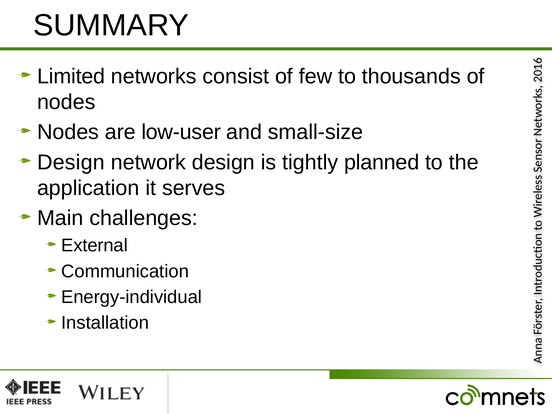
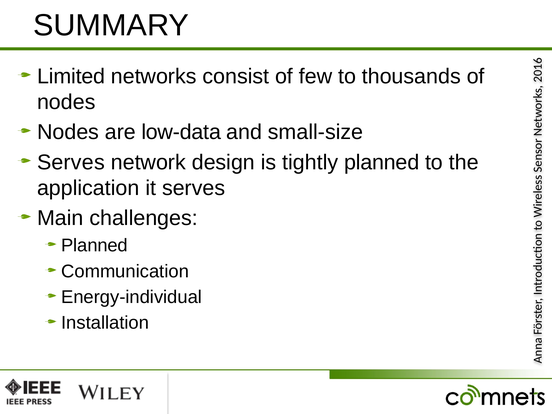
low-user: low-user -> low-data (181, 132)
Design: Design -> Serves (71, 162)
External: External -> Planned (95, 246)
